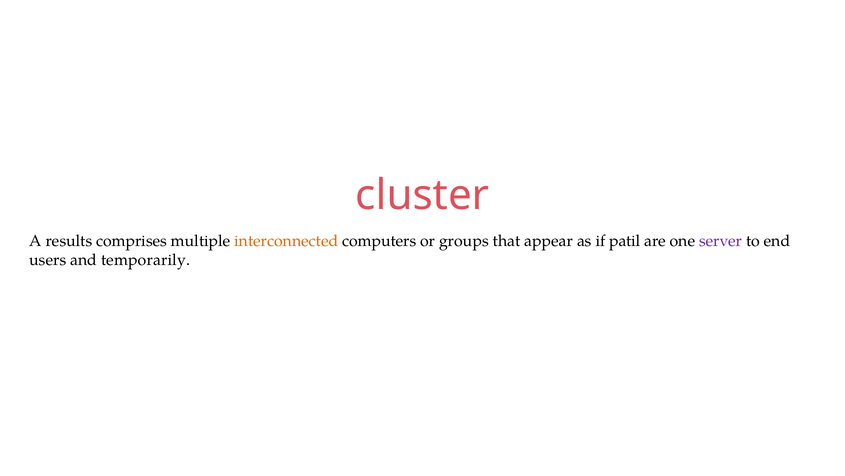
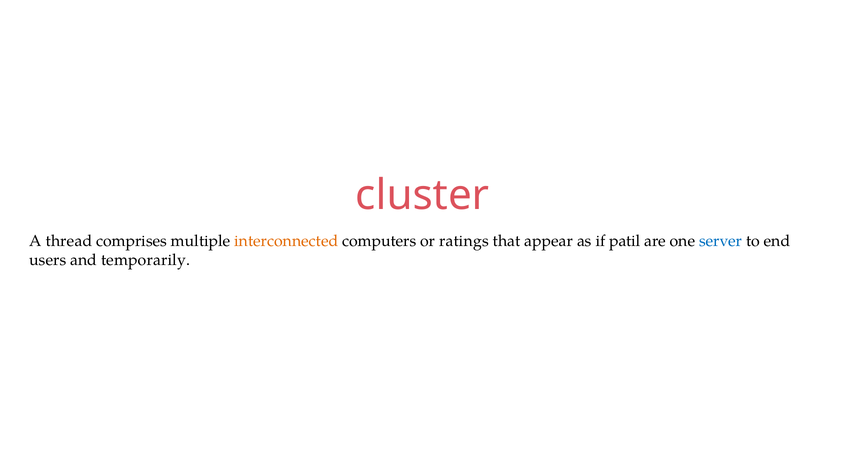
results: results -> thread (69, 241)
groups: groups -> ratings (464, 241)
server colour: purple -> blue (721, 241)
